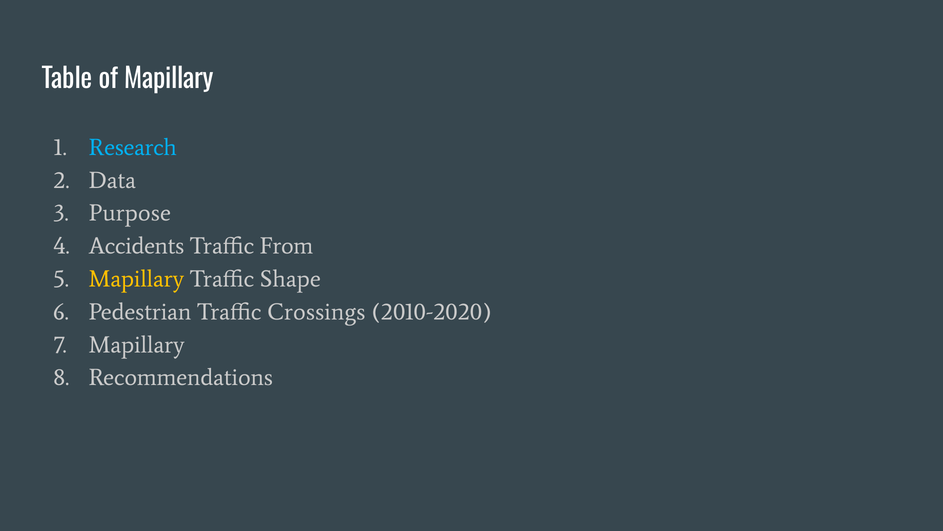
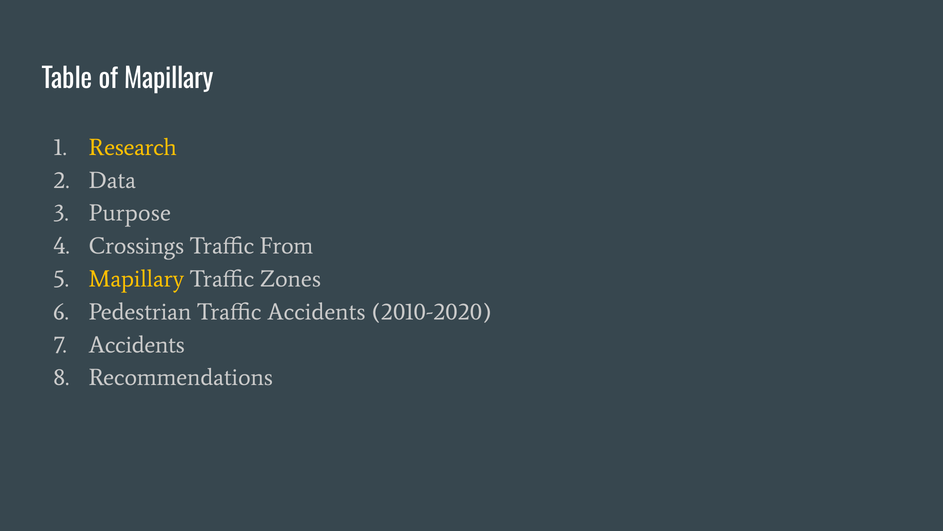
Research colour: light blue -> yellow (133, 147)
Accidents: Accidents -> Crossings (136, 246)
Shape: Shape -> Zones (290, 279)
Traffic Crossings: Crossings -> Accidents (316, 312)
Mapillary: Mapillary -> Accidents (137, 344)
